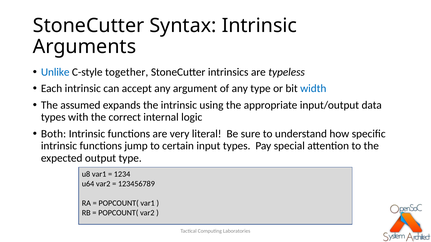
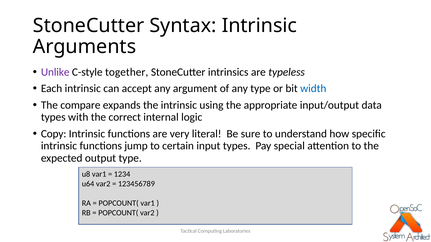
Unlike colour: blue -> purple (55, 72)
assumed: assumed -> compare (80, 105)
Both: Both -> Copy (54, 134)
